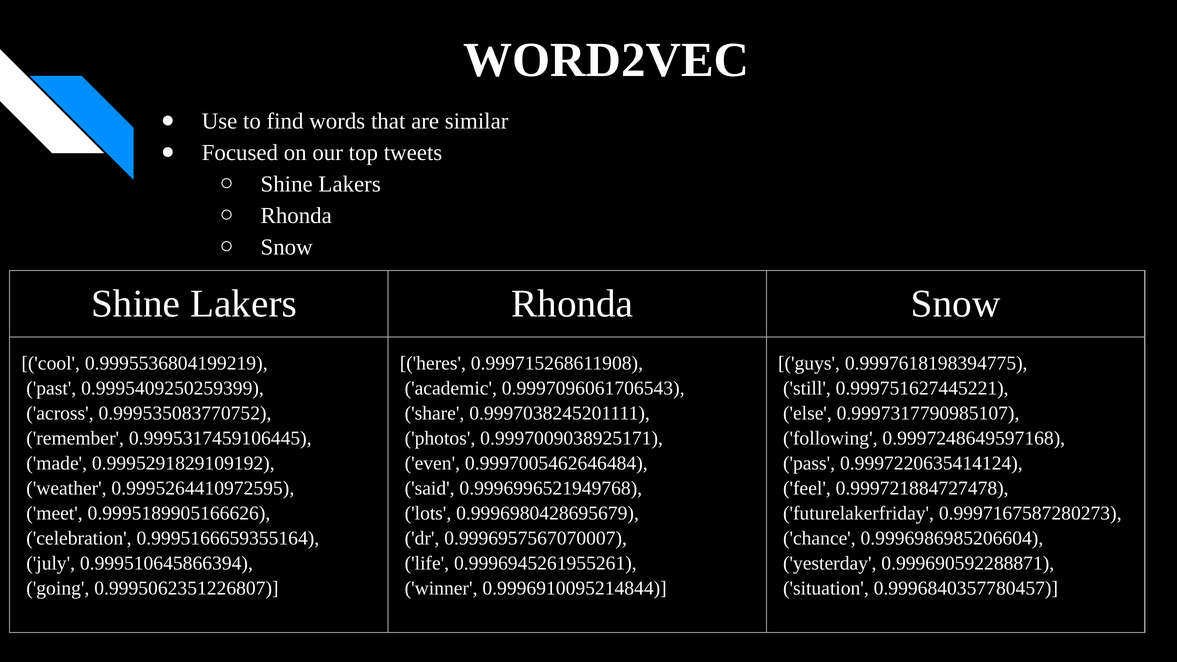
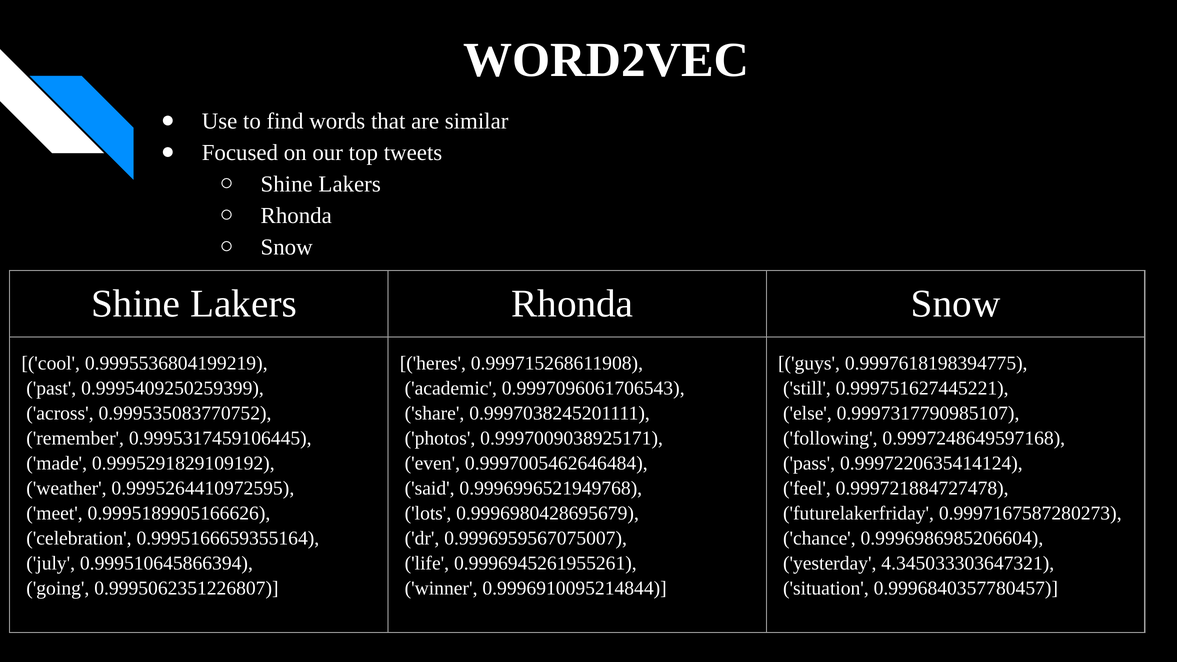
0.9996957567070007: 0.9996957567070007 -> 0.9996959567075007 (536, 538)
0.999690592288871: 0.999690592288871 -> 4.345033303647321 (968, 563)
